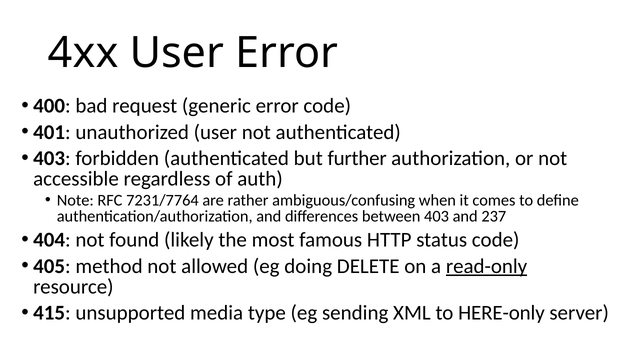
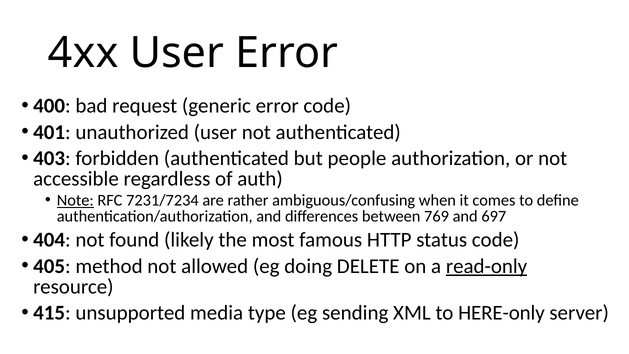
further: further -> people (357, 158)
Note underline: none -> present (75, 200)
7231/7764: 7231/7764 -> 7231/7234 (162, 200)
between 403: 403 -> 769 (437, 216)
237: 237 -> 697 (494, 216)
